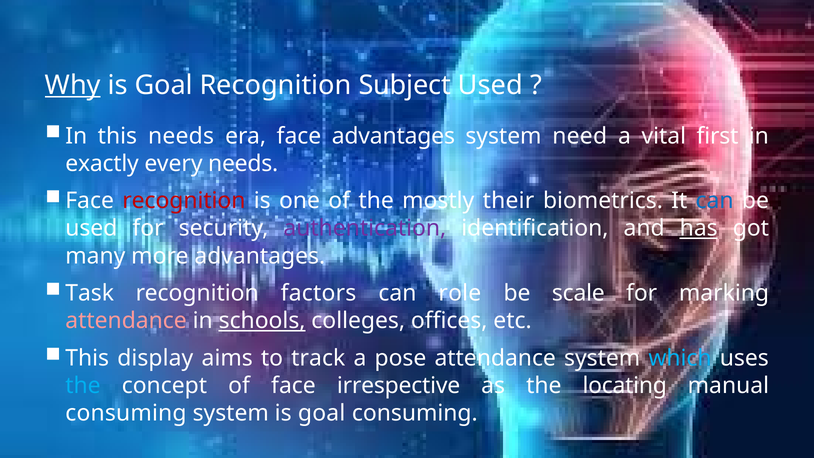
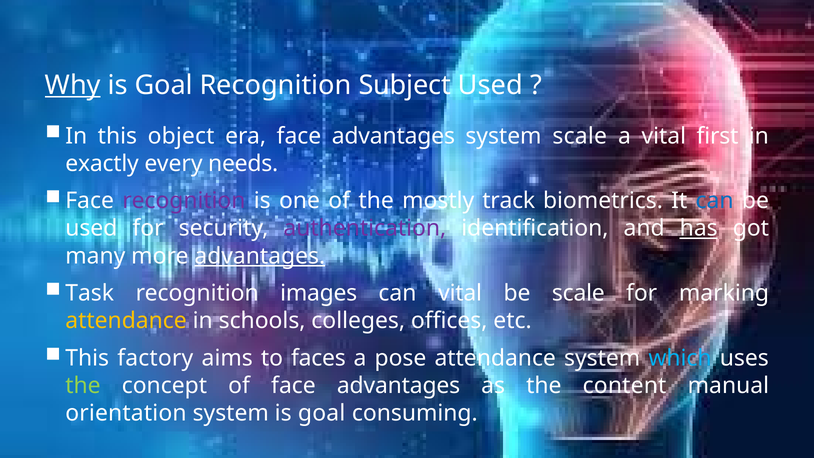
this needs: needs -> object (181, 136)
system need: need -> scale (580, 136)
recognition colour: red -> purple (184, 201)
their: their -> track (509, 201)
advantages underline: none -> present (260, 256)
factors: factors -> images (319, 293)
can role: role -> vital (460, 293)
attendance colour: pink -> yellow (126, 321)
schools underline: present -> none (262, 321)
display: display -> factory (155, 358)
track: track -> faces (318, 358)
the colour: light blue -> light green (83, 386)
of face irrespective: irrespective -> advantages (399, 386)
locating: locating -> content (625, 386)
consuming: consuming -> orientation (126, 413)
